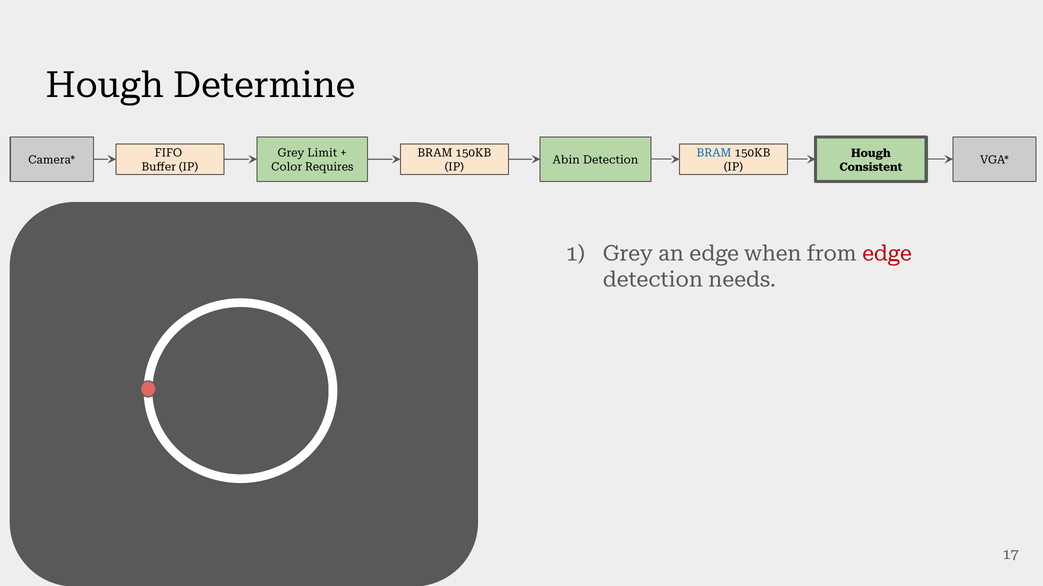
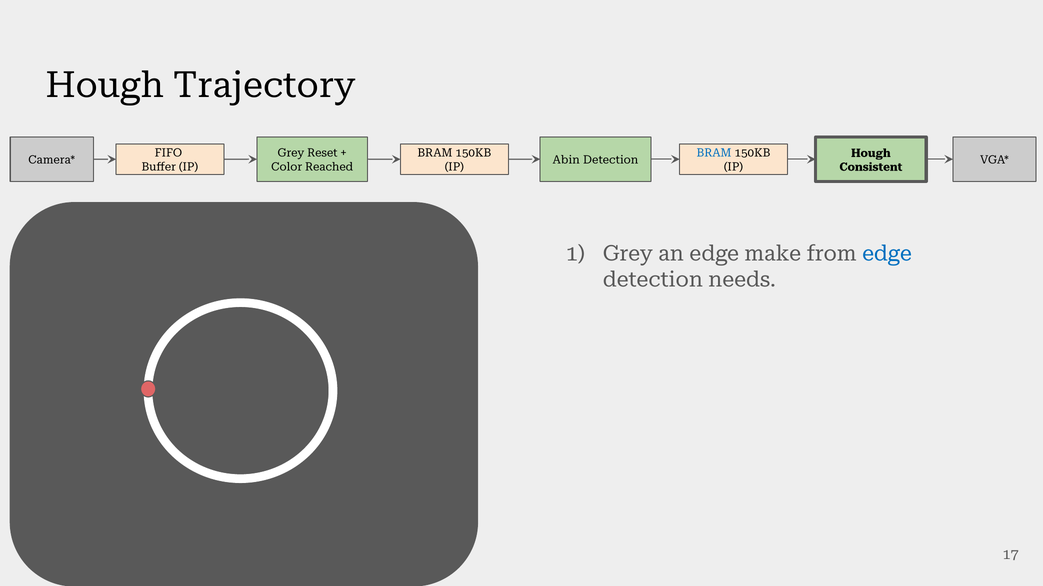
Determine: Determine -> Trajectory (264, 85)
Limit: Limit -> Reset (322, 153)
Requires: Requires -> Reached (329, 167)
when: when -> make (773, 254)
edge colour: red -> blue (887, 254)
